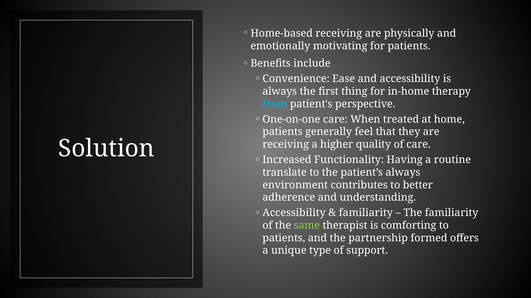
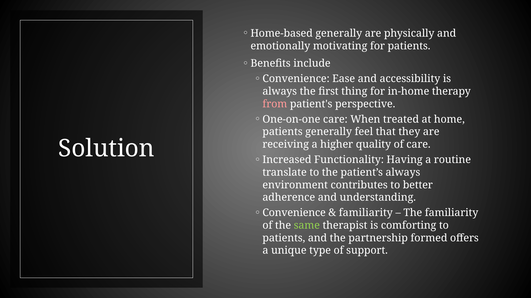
Home-based receiving: receiving -> generally (339, 33)
from colour: light blue -> pink (275, 104)
Accessibility: Accessibility -> Convenience (294, 213)
